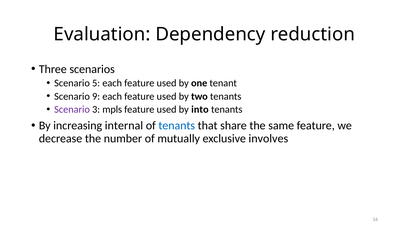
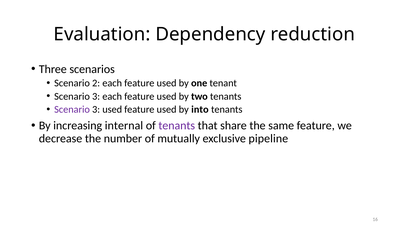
5: 5 -> 2 (96, 83)
9: 9 -> 3 (96, 96)
3 mpls: mpls -> used (112, 110)
tenants colour: blue -> purple (177, 126)
involves: involves -> pipeline (268, 139)
